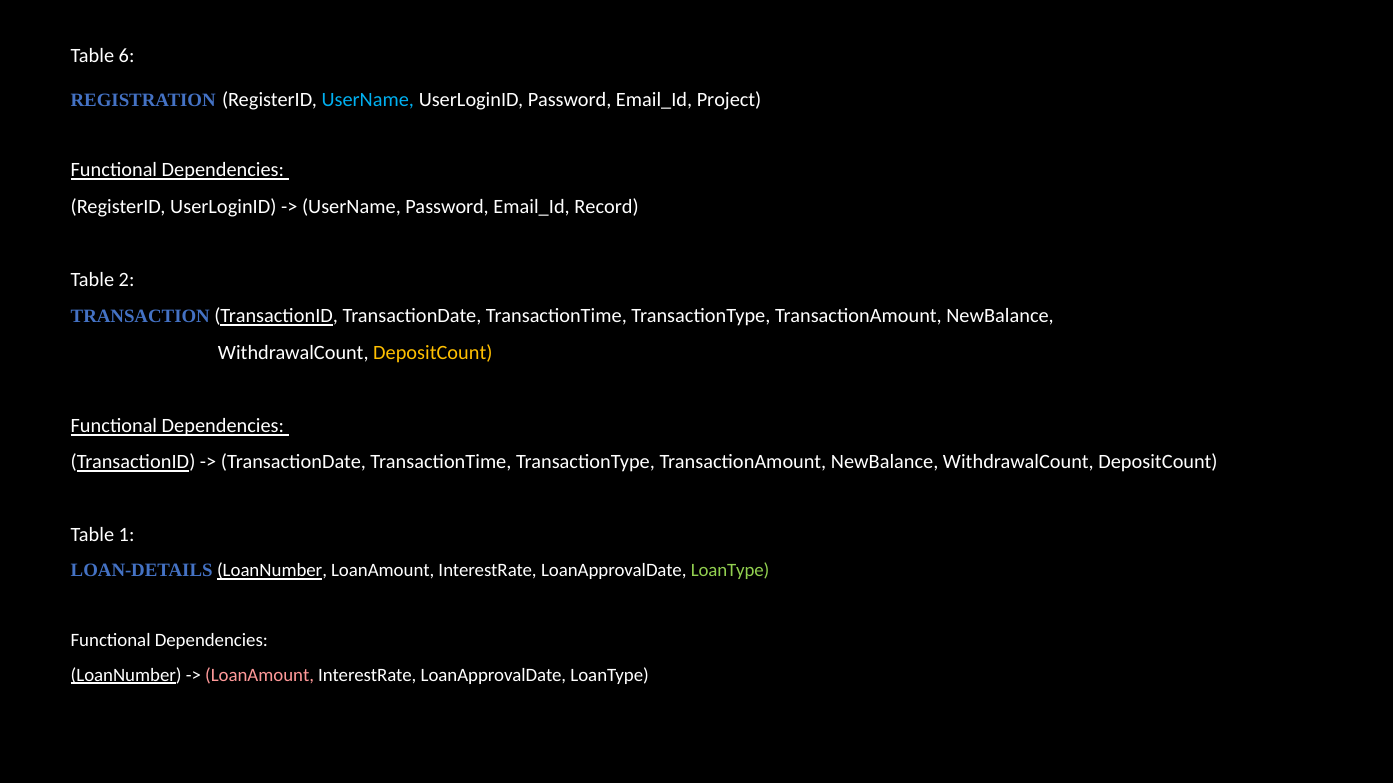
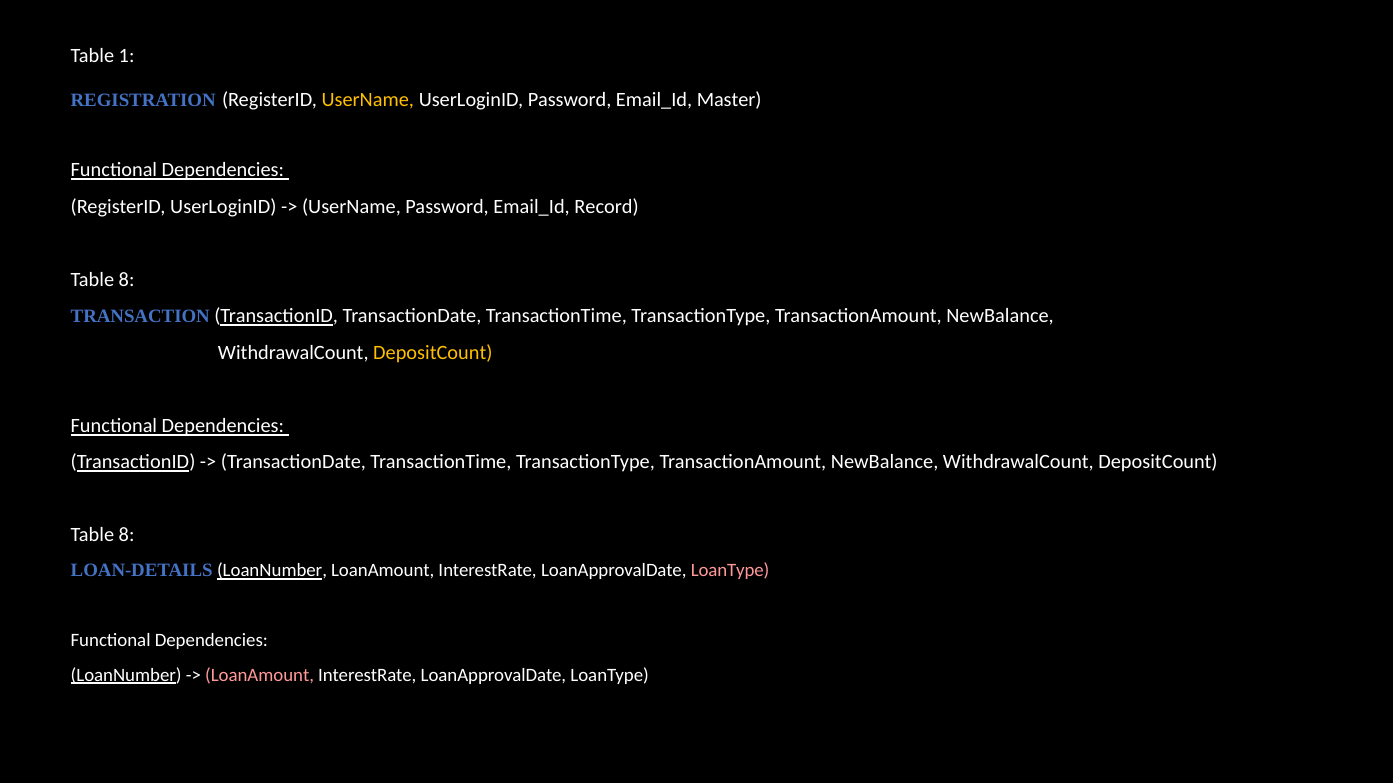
6: 6 -> 1 (127, 56)
UserName colour: light blue -> yellow (368, 100)
Project: Project -> Master (729, 100)
2: 2 -> 8 (127, 280)
1: 1 -> 8 (127, 535)
LoanType colour: light green -> pink (730, 571)
